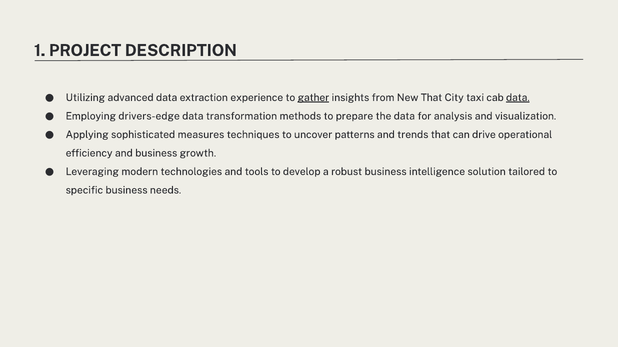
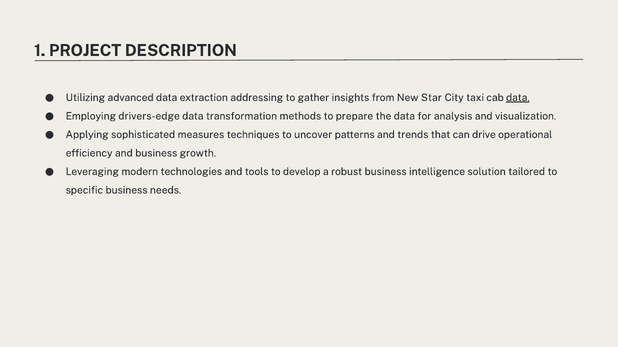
experience: experience -> addressing (257, 98)
gather underline: present -> none (313, 98)
New That: That -> Star (431, 98)
